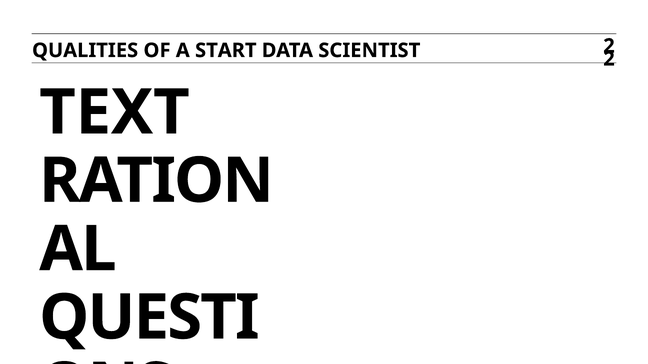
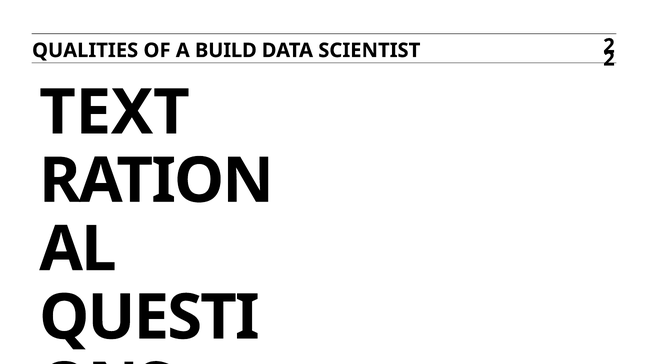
START: START -> BUILD (226, 50)
